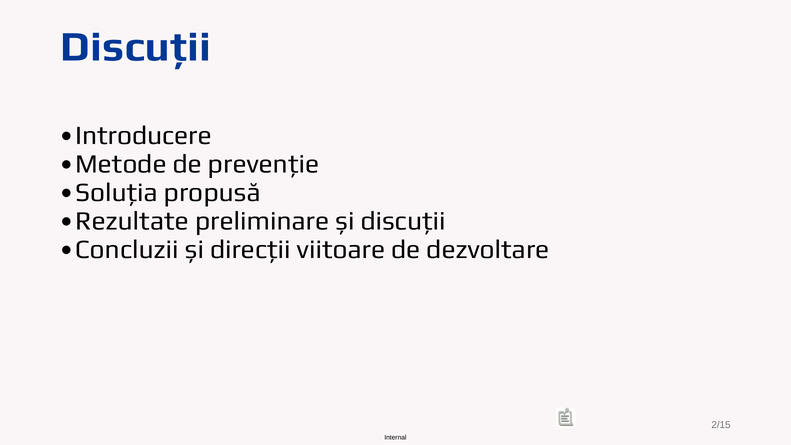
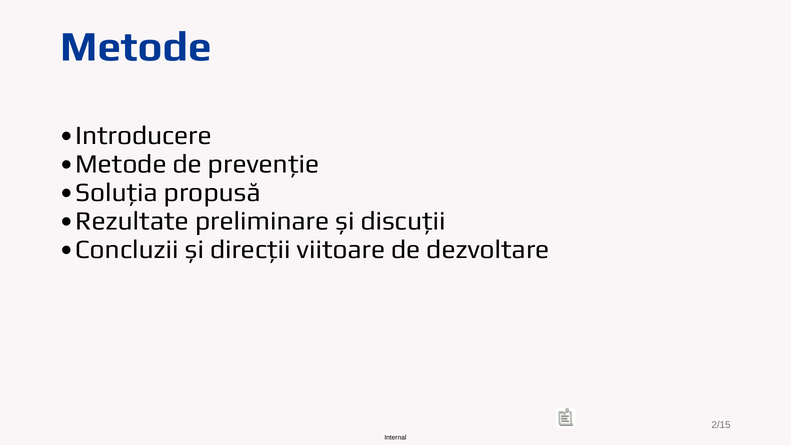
Discuții: Discuții -> Metode (136, 47)
